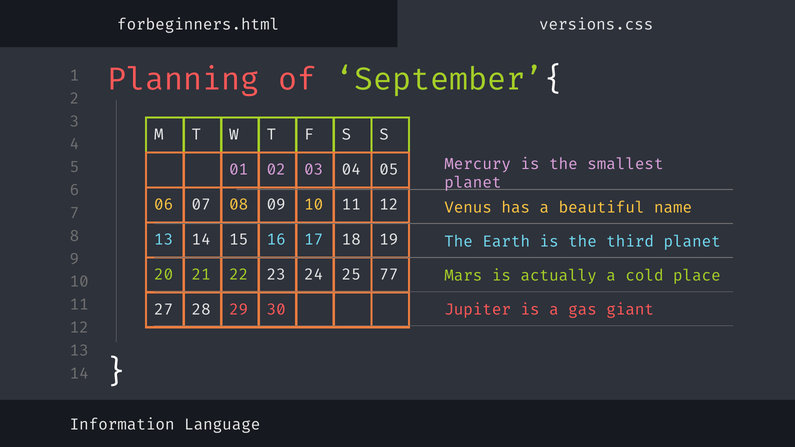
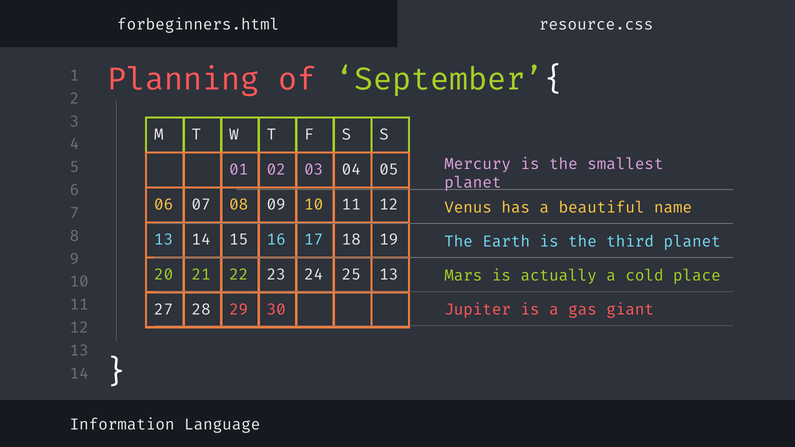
versions.css: versions.css -> resource.css (596, 25)
25 77: 77 -> 13 (389, 275)
